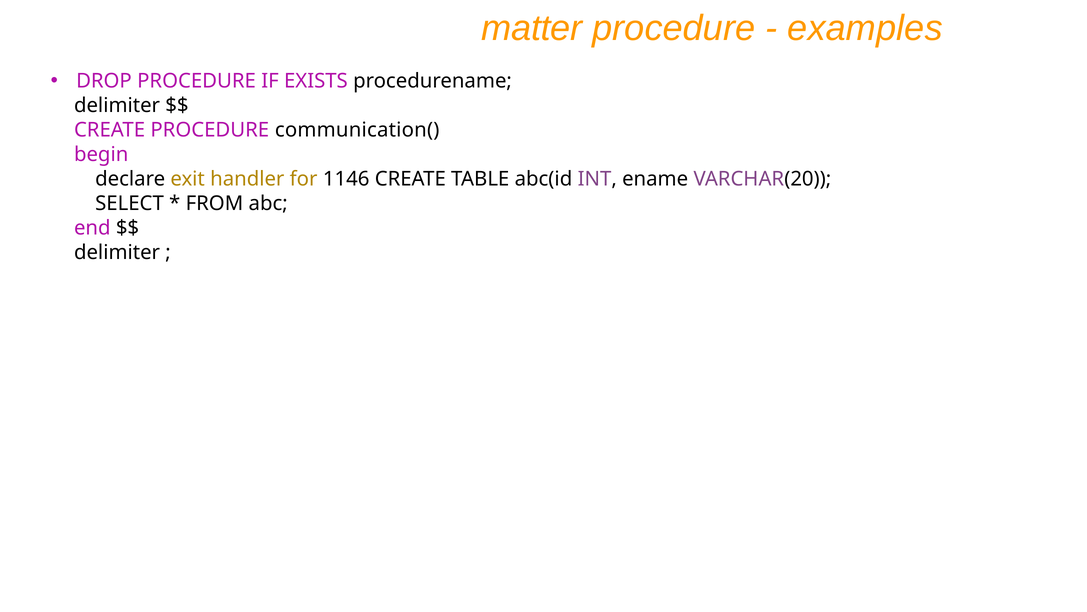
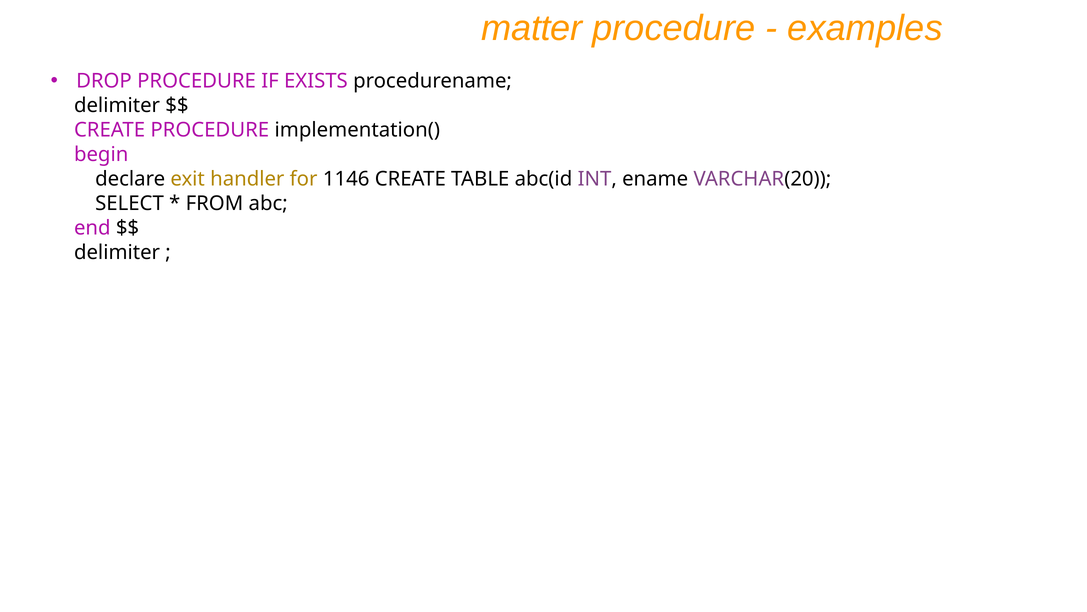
communication(: communication( -> implementation( (357, 130)
